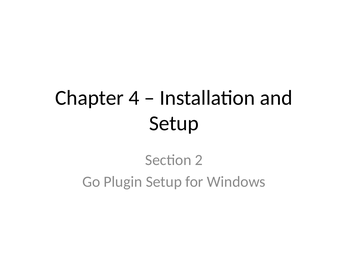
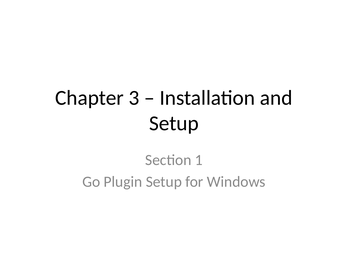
4: 4 -> 3 (134, 98)
2: 2 -> 1 (199, 160)
